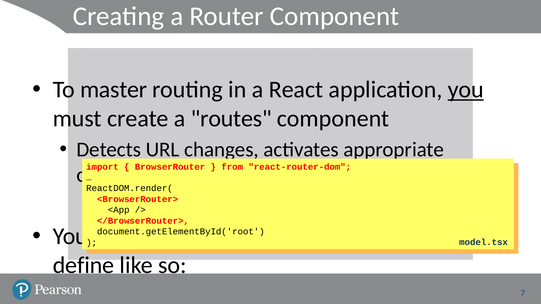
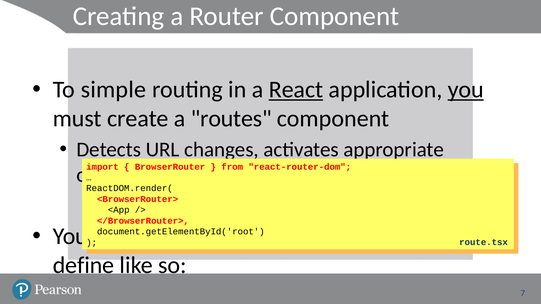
To master: master -> simple (113, 90)
React underline: none -> present (296, 90)
model.tsx: model.tsx -> route.tsx (484, 242)
